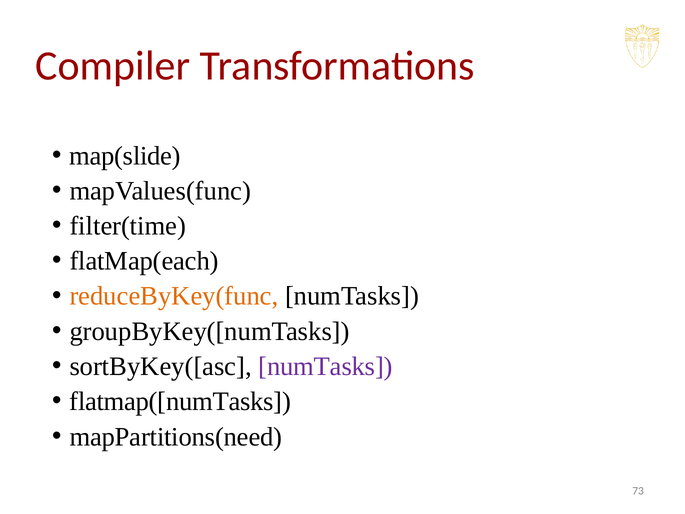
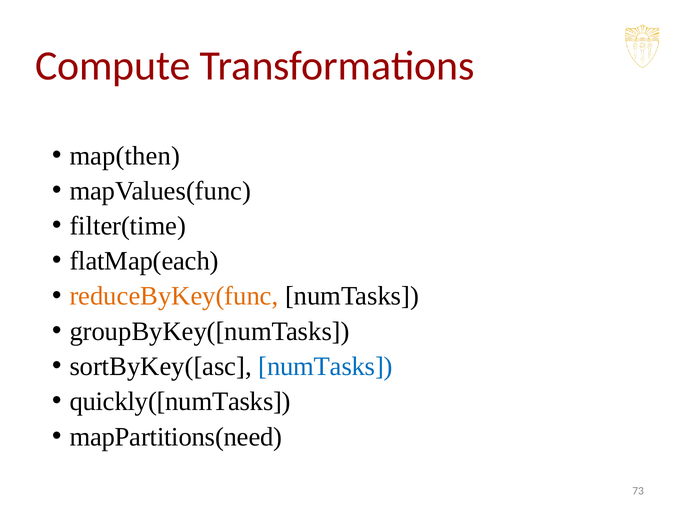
Compiler: Compiler -> Compute (113, 66)
map(slide: map(slide -> map(then (125, 156)
numTasks colour: purple -> blue (326, 366)
flatmap([numTasks: flatmap([numTasks -> quickly([numTasks (180, 401)
